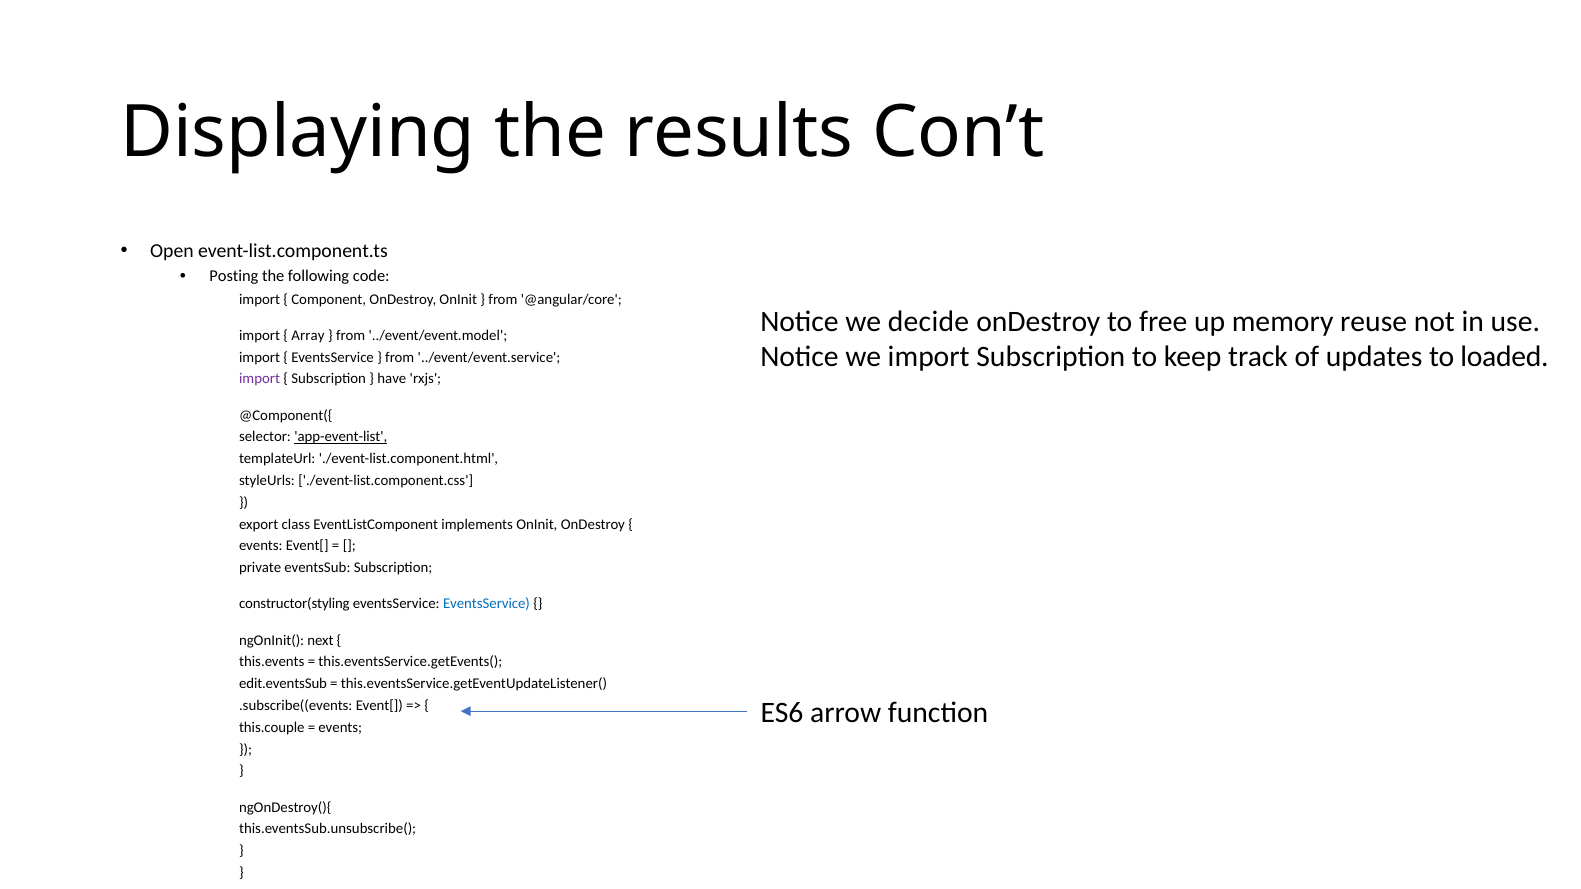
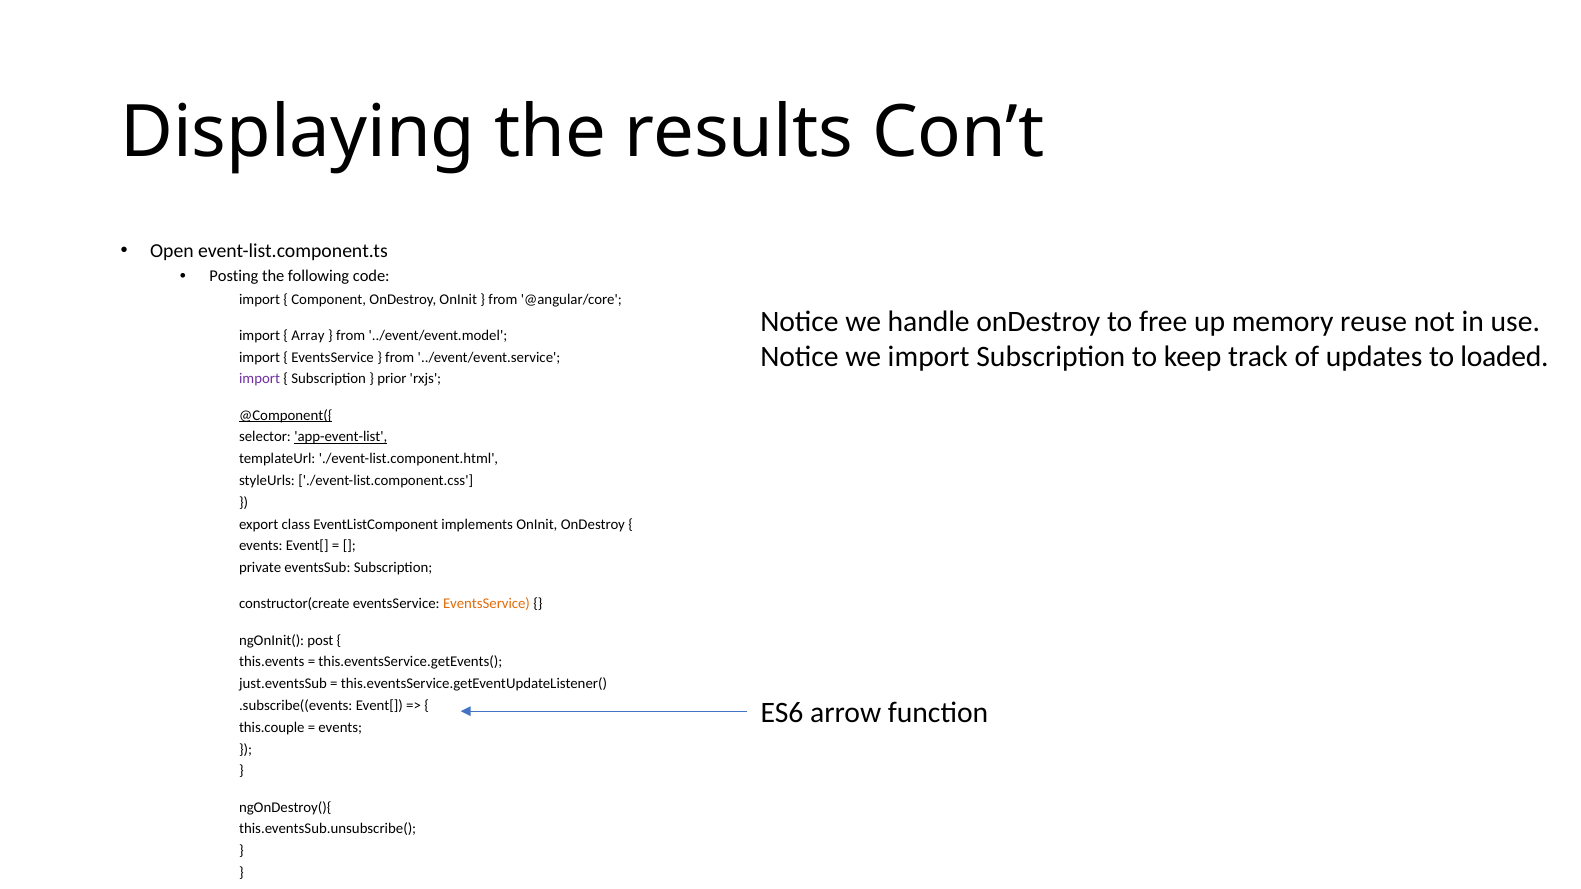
decide: decide -> handle (929, 321)
have: have -> prior (392, 379)
@Component({ underline: none -> present (286, 415)
constructor(styling: constructor(styling -> constructor(create (294, 604)
EventsService colour: blue -> orange (486, 604)
next: next -> post (320, 640)
edit.eventsSub: edit.eventsSub -> just.eventsSub (283, 684)
